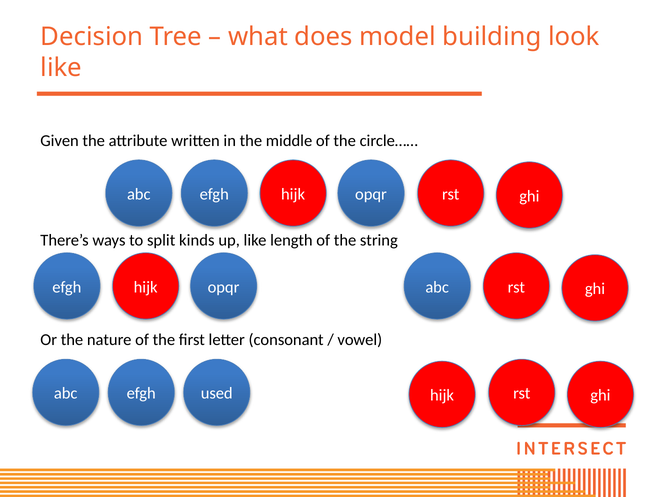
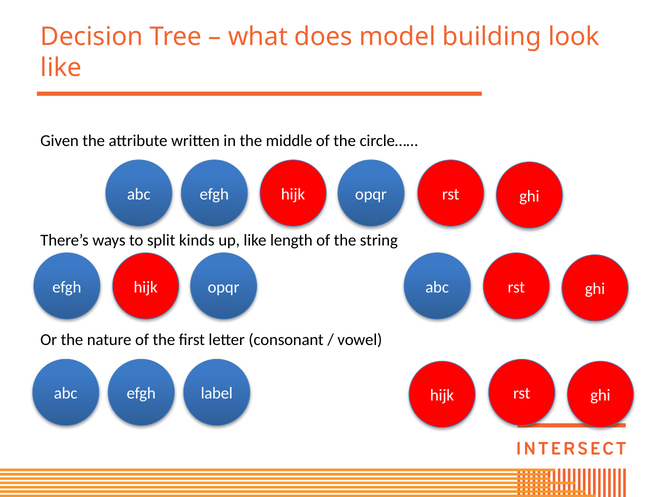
used: used -> label (217, 393)
